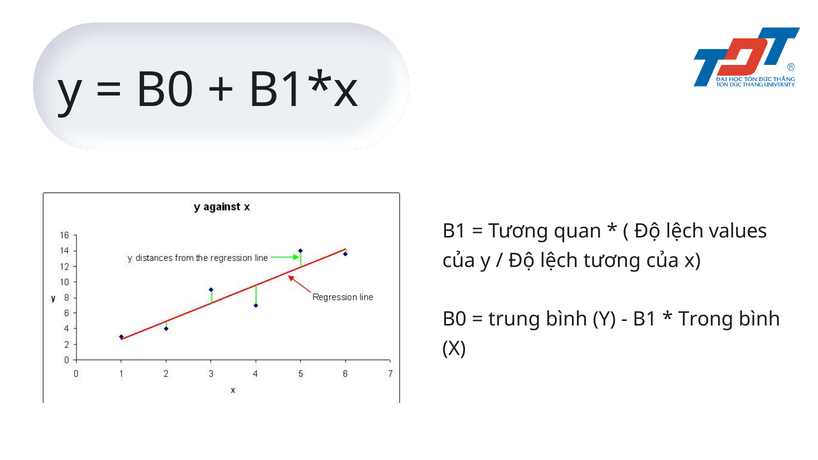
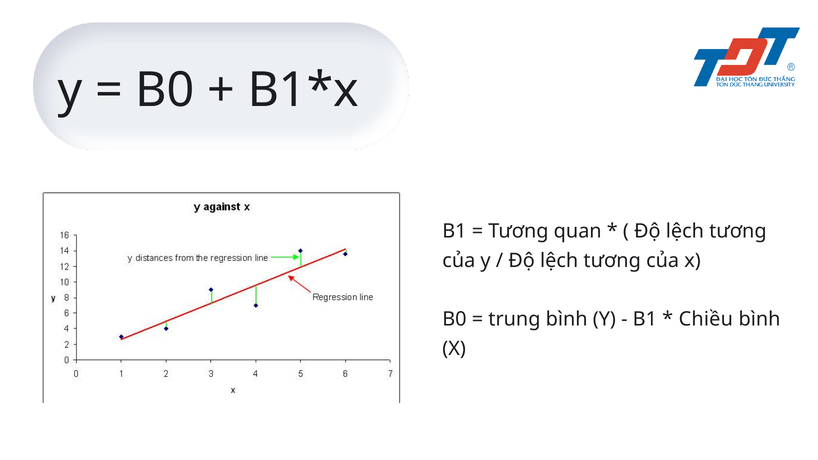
values: values -> tương (738, 231)
Trọng: Trọng -> Chiều (706, 320)
